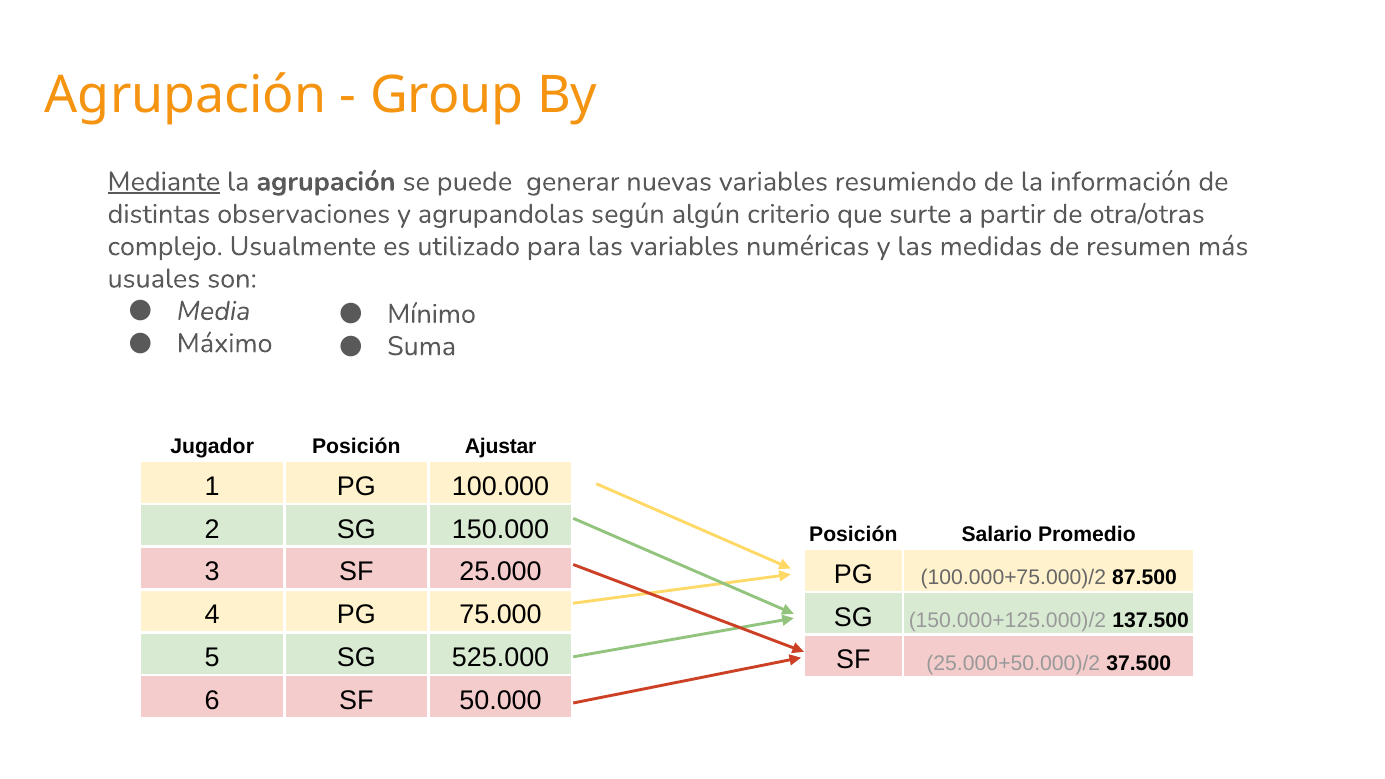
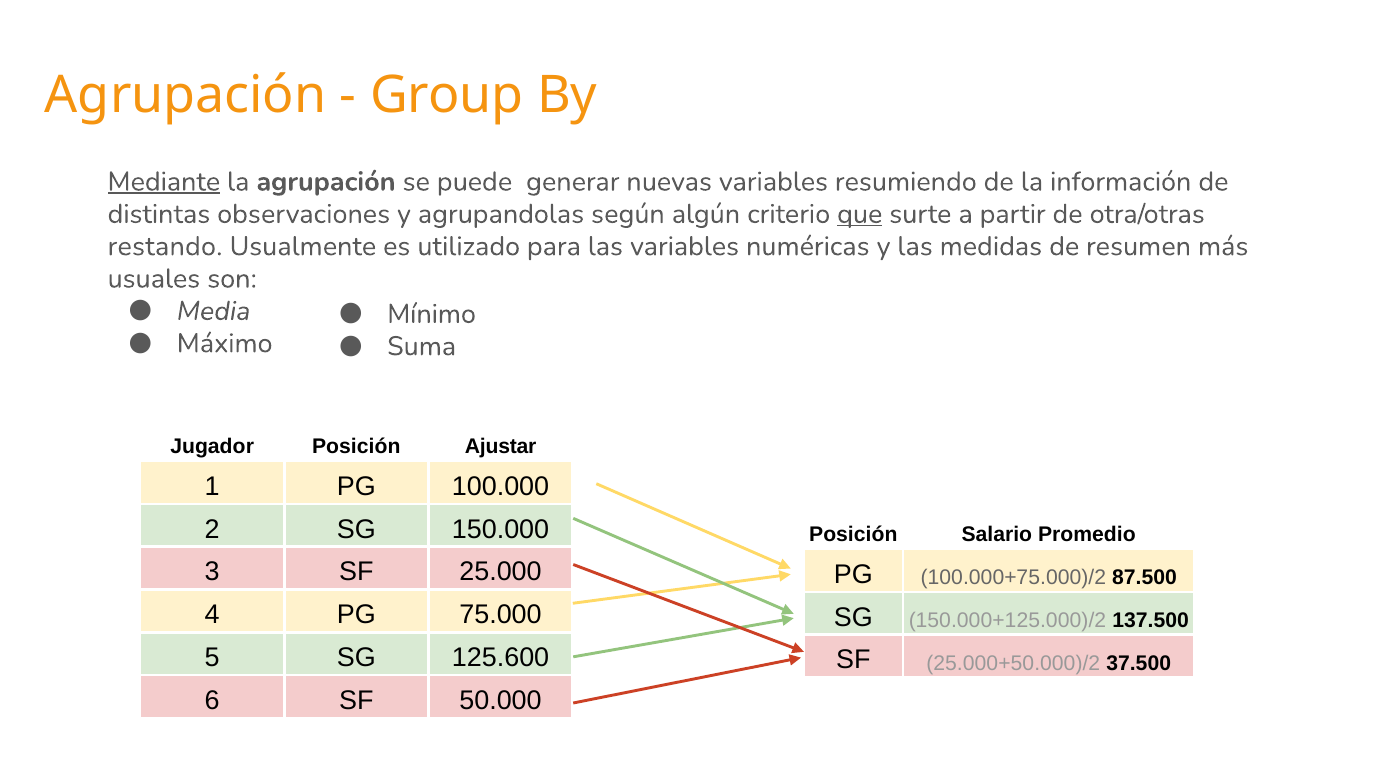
que underline: none -> present (860, 214)
complejo: complejo -> restando (165, 246)
525.000: 525.000 -> 125.600 (501, 658)
